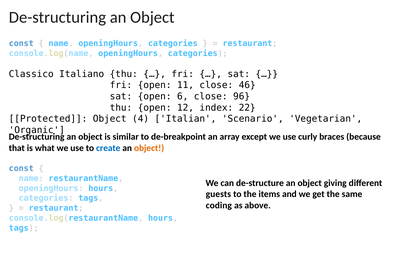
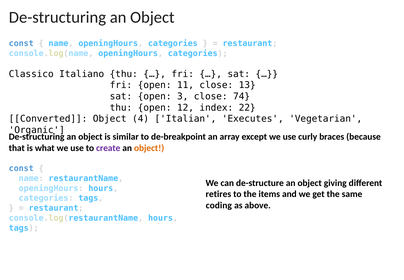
46: 46 -> 13 (247, 85)
6: 6 -> 3 (183, 96)
96: 96 -> 74 (242, 96)
Protected: Protected -> Converted (48, 119)
Scenario: Scenario -> Executes (253, 119)
create colour: blue -> purple (108, 148)
guests: guests -> retires (218, 194)
